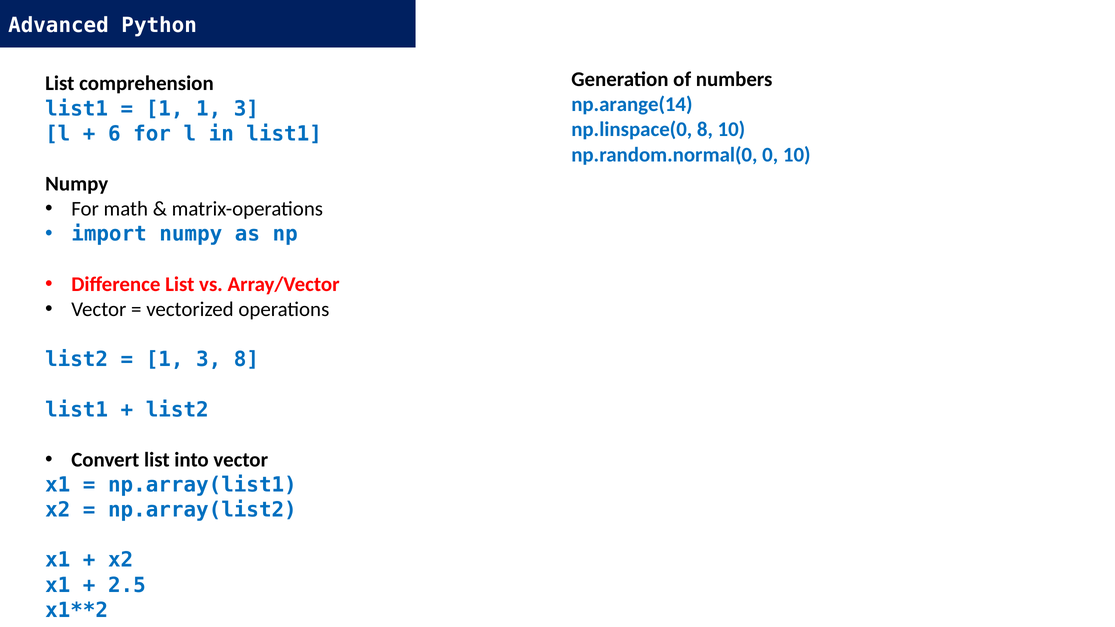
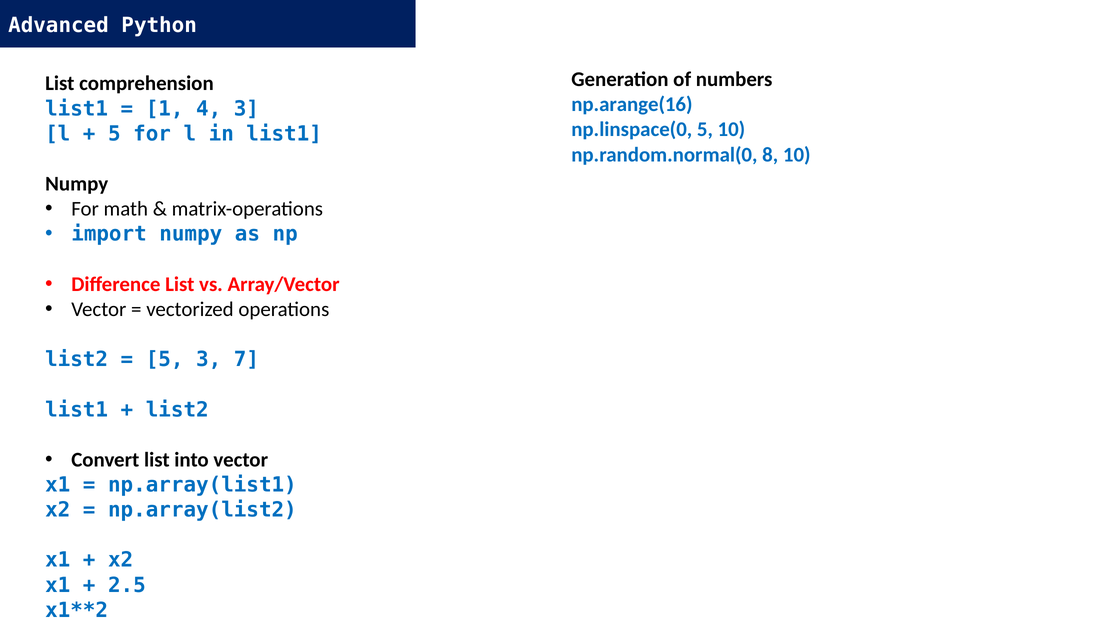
np.arange(14: np.arange(14 -> np.arange(16 (632, 105)
1 1: 1 -> 4 (209, 109)
np.linspace(0 8: 8 -> 5 (705, 130)
6: 6 -> 5 (114, 134)
0: 0 -> 8 (770, 155)
1: 1 -> 5 (165, 360)
3 8: 8 -> 7 (246, 360)
